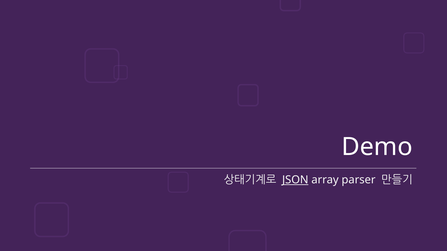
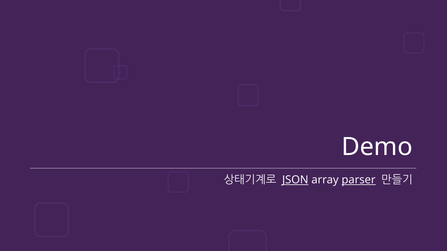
parser underline: none -> present (359, 180)
